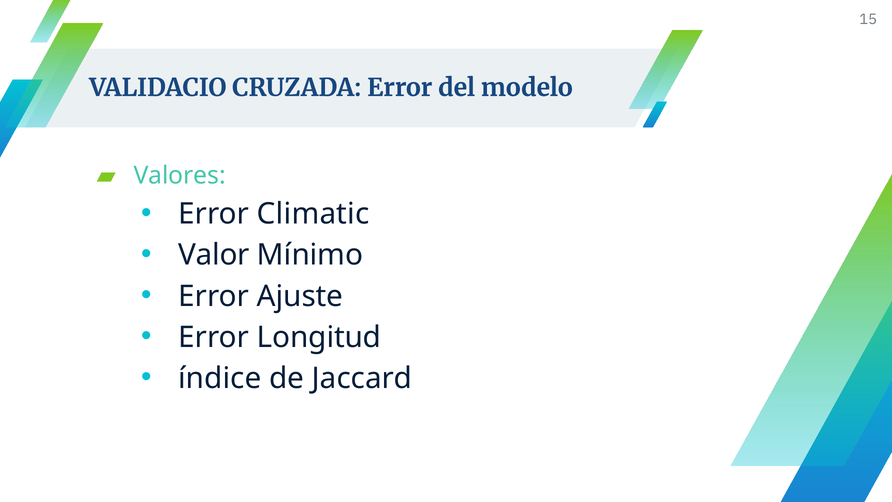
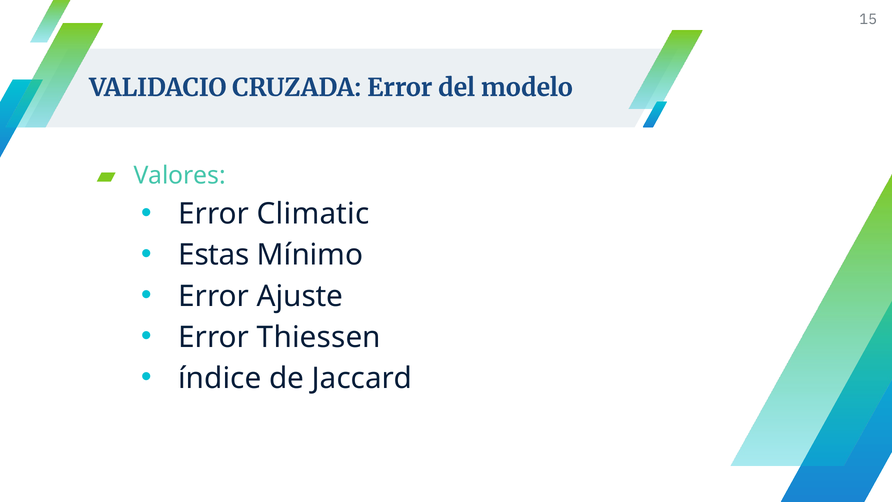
Valor: Valor -> Estas (214, 255)
Longitud: Longitud -> Thiessen (319, 337)
